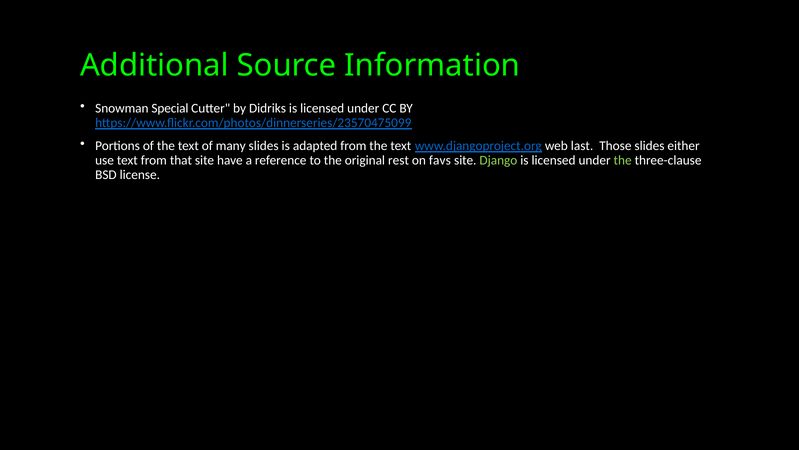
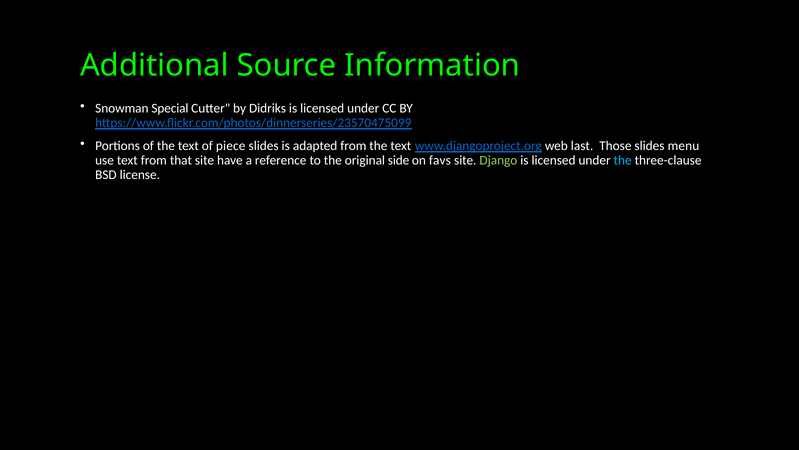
many: many -> piece (231, 146)
either: either -> menu (683, 146)
rest: rest -> side (399, 160)
the colour: light green -> light blue (623, 160)
